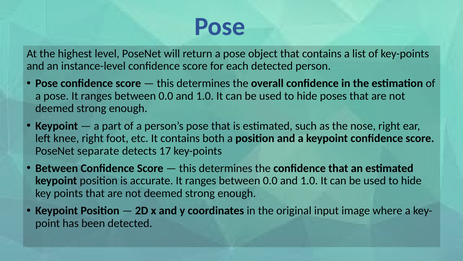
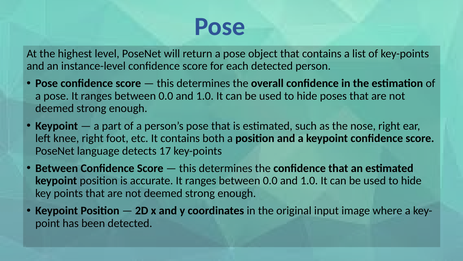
separate: separate -> language (98, 151)
